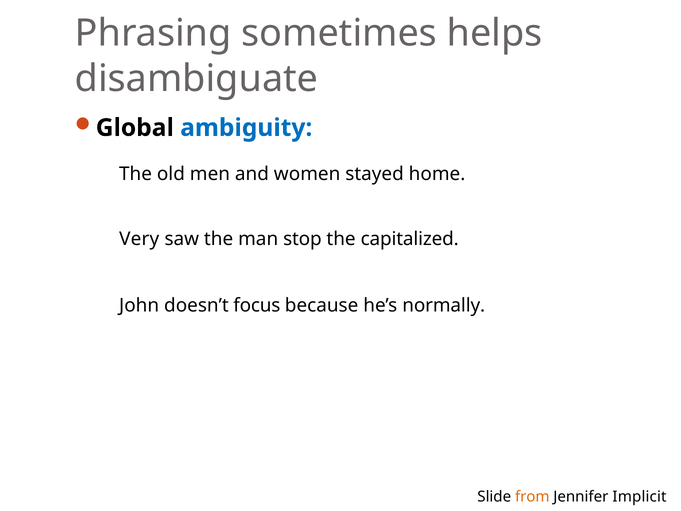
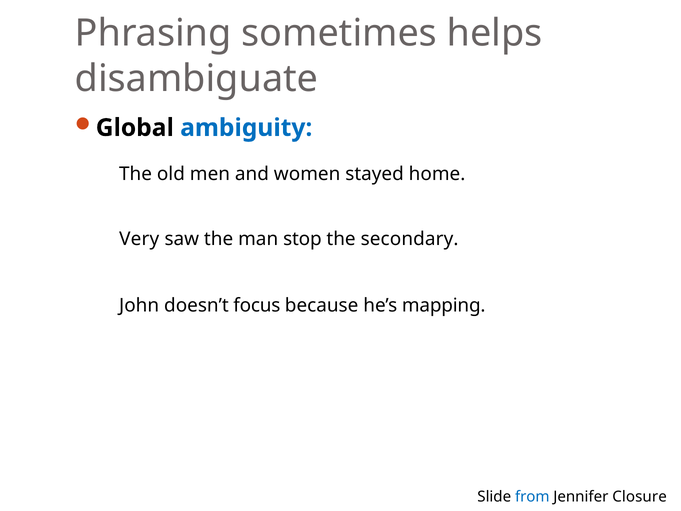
capitalized: capitalized -> secondary (410, 239)
normally: normally -> mapping (444, 305)
from colour: orange -> blue (532, 496)
Implicit: Implicit -> Closure (640, 496)
